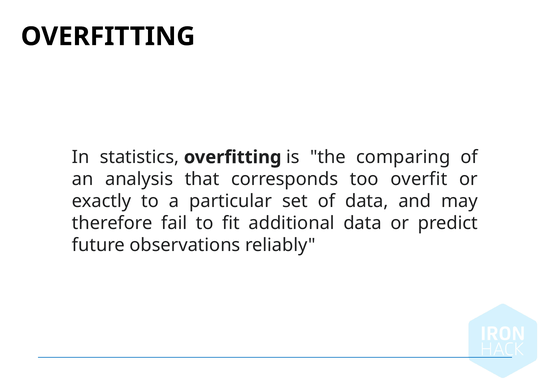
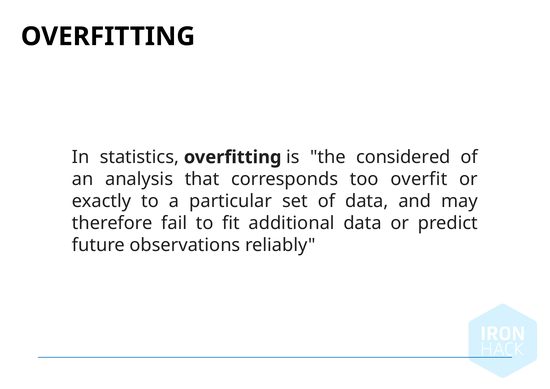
comparing: comparing -> considered (403, 157)
